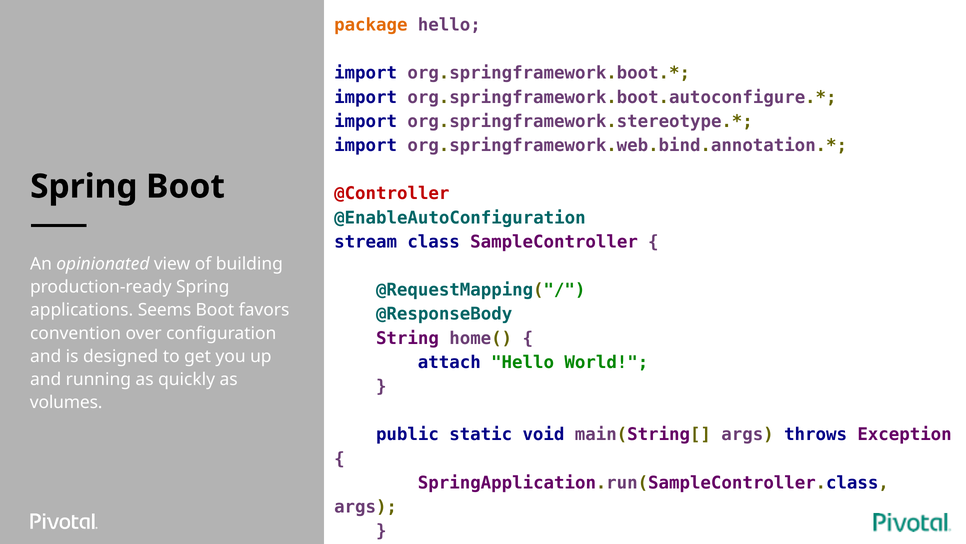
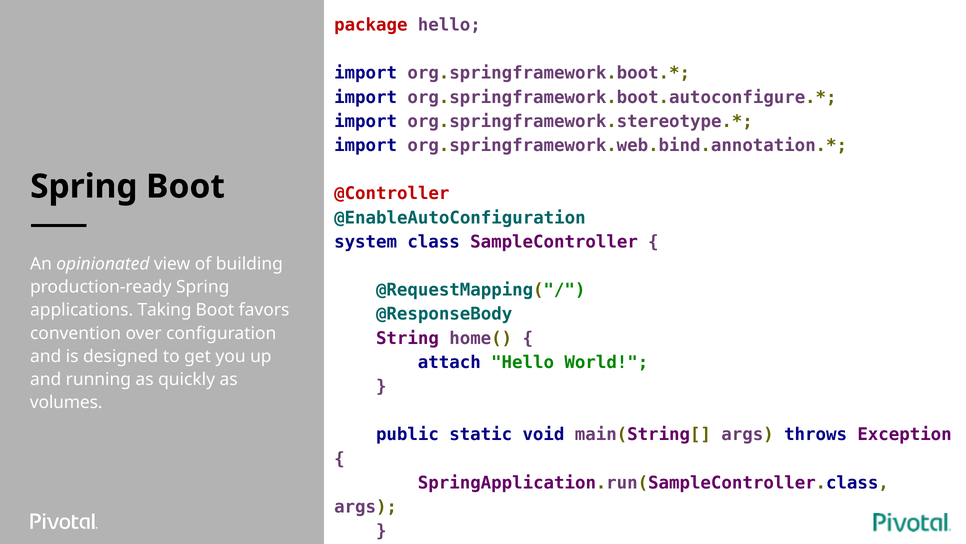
package colour: orange -> red (371, 25)
stream: stream -> system (366, 242)
Seems: Seems -> Taking (165, 310)
